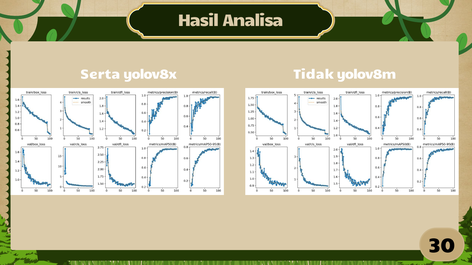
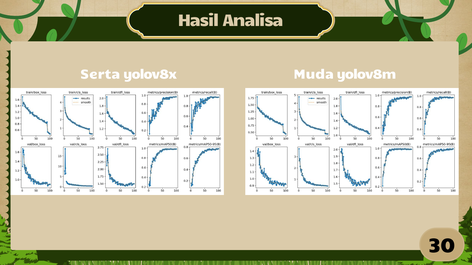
Tidak: Tidak -> Muda (314, 75)
